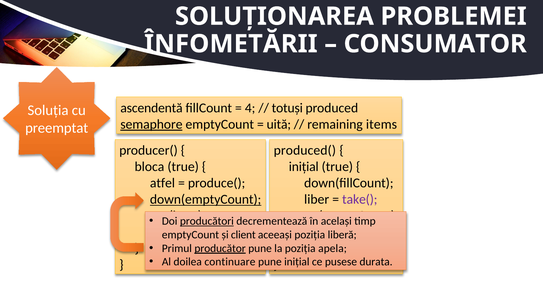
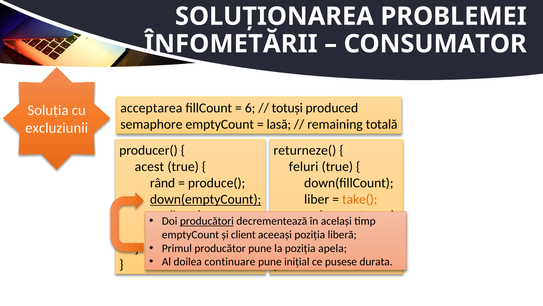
ascendentă: ascendentă -> acceptarea (151, 108)
4: 4 -> 6 (250, 108)
semaphore underline: present -> none (151, 124)
uită: uită -> lasă (279, 124)
items: items -> totală (382, 124)
preemptat: preemptat -> excluziunii (57, 128)
produced(: produced( -> returneze( (305, 150)
bloca: bloca -> acest (149, 166)
inițial: inițial -> feluri (304, 166)
atfel: atfel -> rând (163, 183)
take( colour: purple -> orange (360, 199)
producător underline: present -> none (220, 248)
